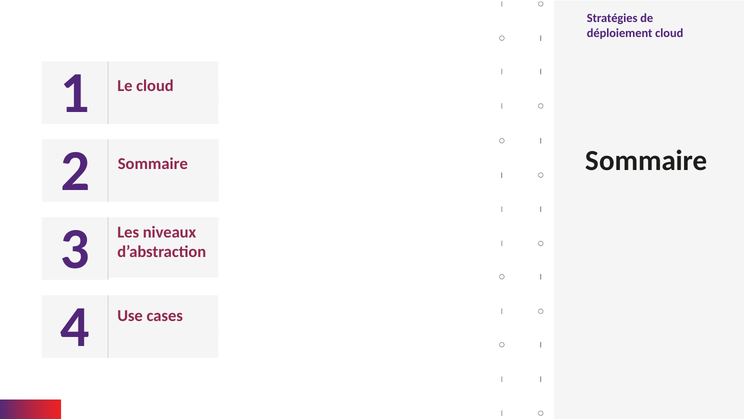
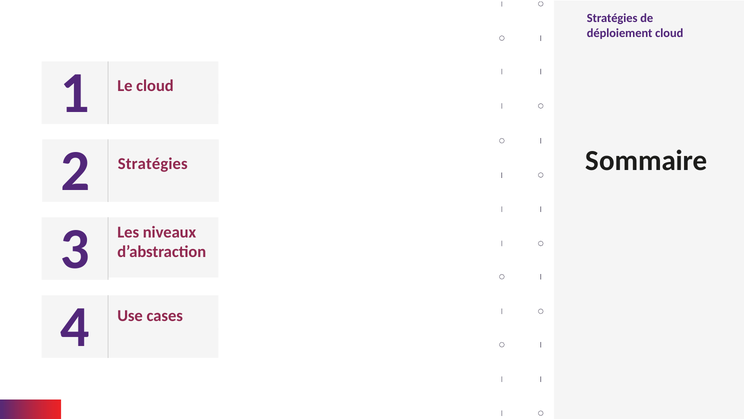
2 Sommaire: Sommaire -> Stratégies (153, 163)
